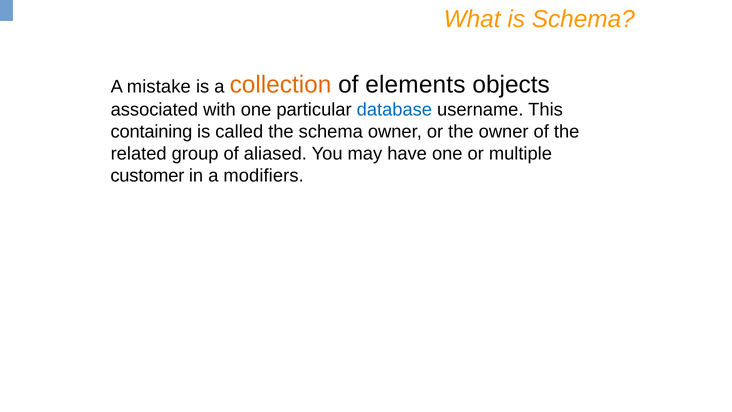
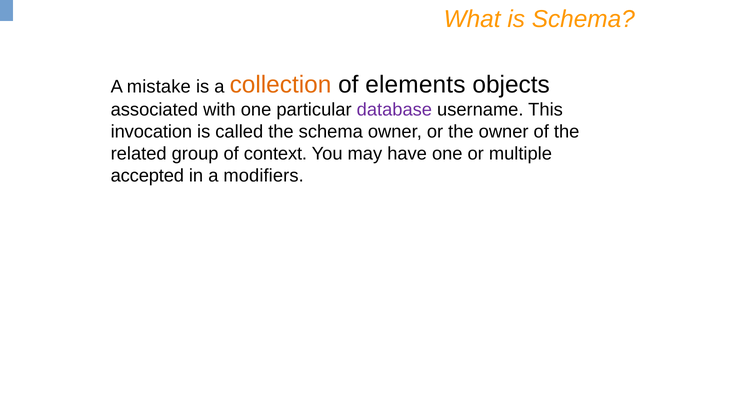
database colour: blue -> purple (394, 110)
containing: containing -> invocation (151, 132)
aliased: aliased -> context (275, 154)
customer: customer -> accepted (147, 176)
